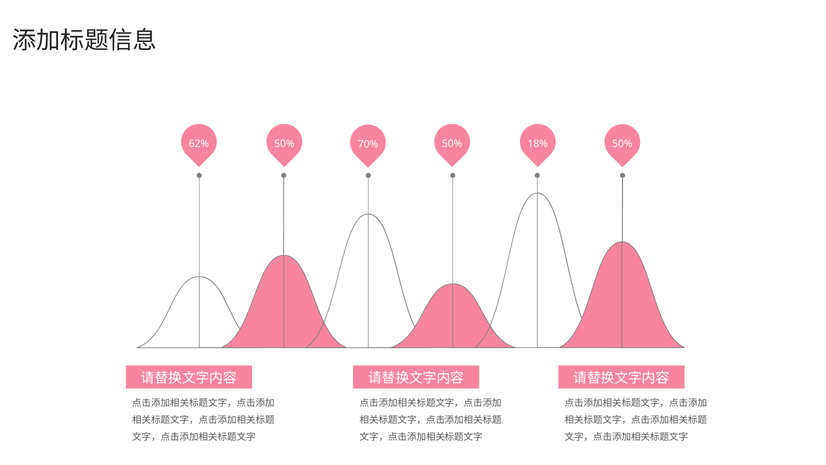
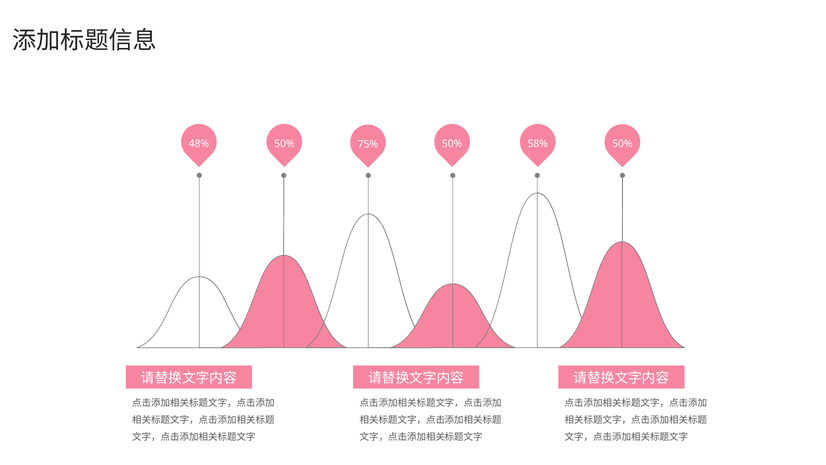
62%: 62% -> 48% (199, 144)
70%: 70% -> 75% (368, 144)
18%: 18% -> 58% (538, 144)
